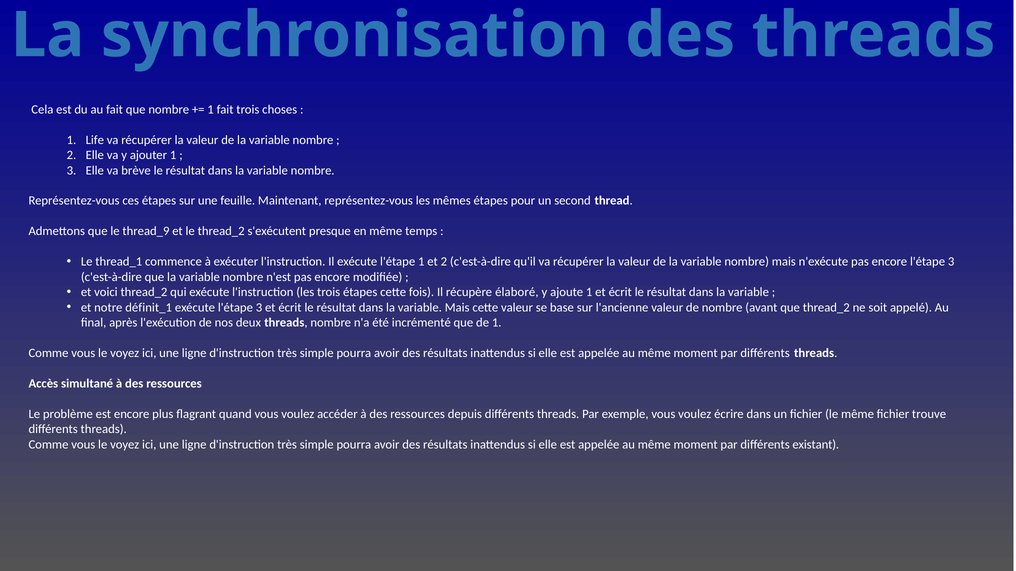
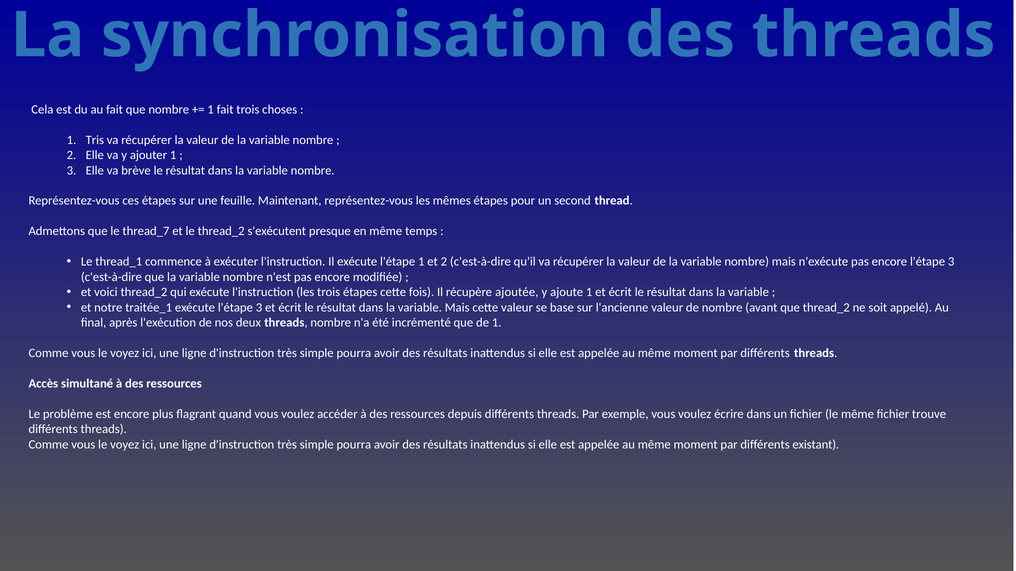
Life: Life -> Tris (95, 140)
thread_9: thread_9 -> thread_7 (146, 231)
élaboré: élaboré -> ajoutée (517, 292)
définit_1: définit_1 -> traitée_1 (149, 308)
